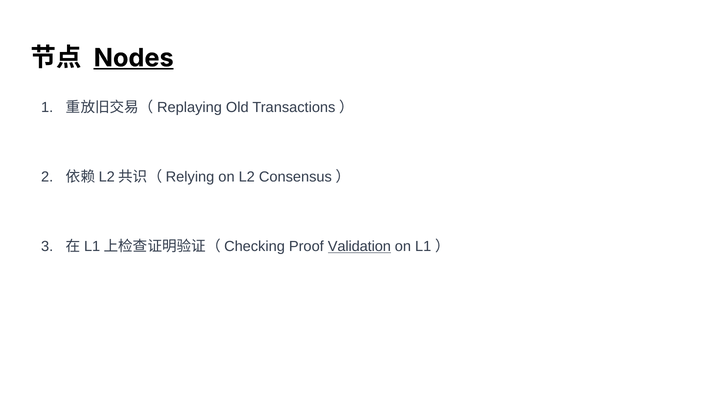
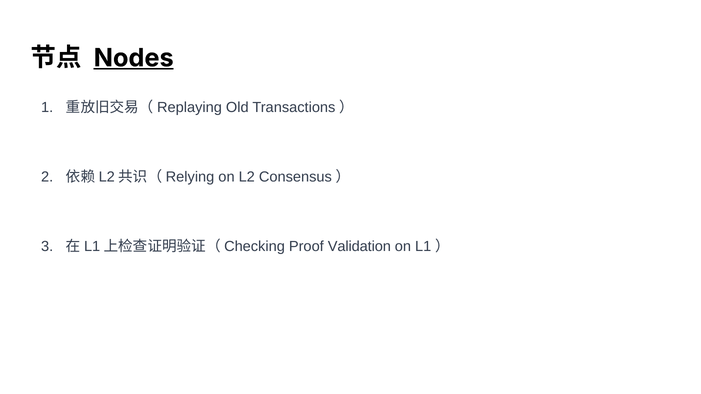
Validation underline: present -> none (359, 247)
